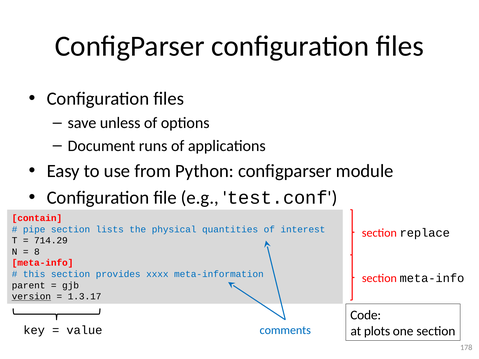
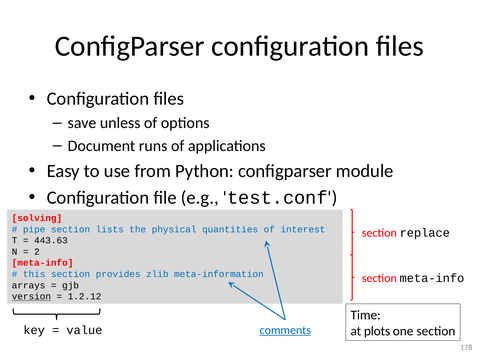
contain: contain -> solving (37, 218)
714.29: 714.29 -> 443.63 (51, 241)
8: 8 -> 2 (37, 252)
xxxx: xxxx -> zlib (157, 274)
parent: parent -> arrays (29, 285)
1.3.17: 1.3.17 -> 1.2.12 (85, 297)
Code: Code -> Time (366, 315)
comments underline: none -> present (285, 330)
